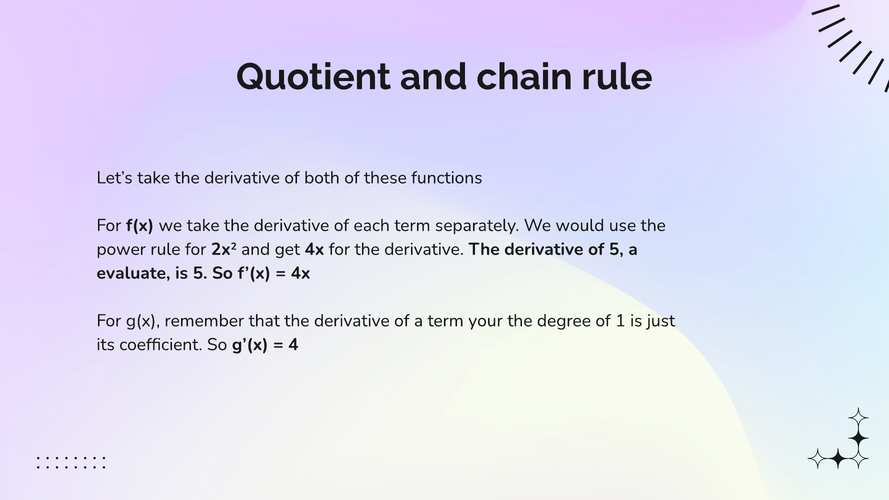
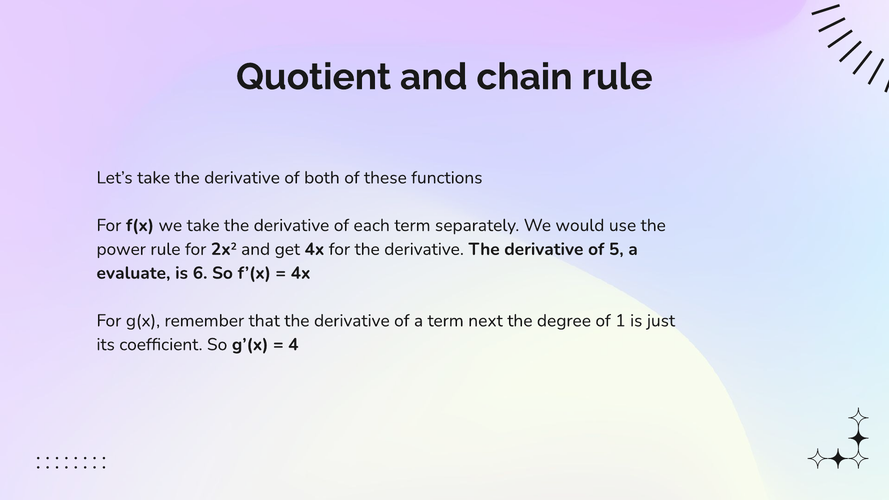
is 5: 5 -> 6 (200, 273)
your: your -> next (485, 321)
